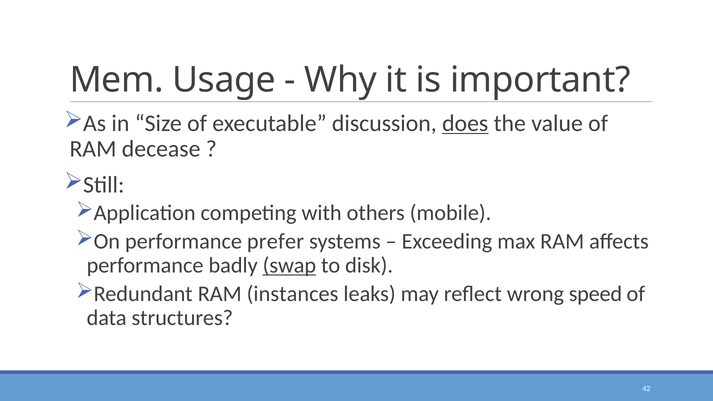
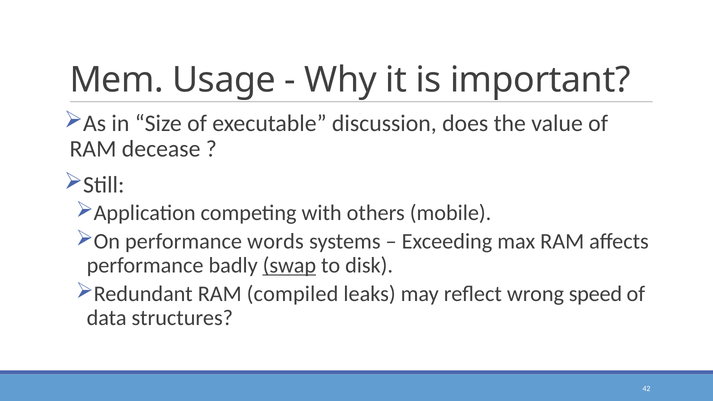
does underline: present -> none (465, 123)
prefer: prefer -> words (275, 241)
instances: instances -> compiled (293, 294)
